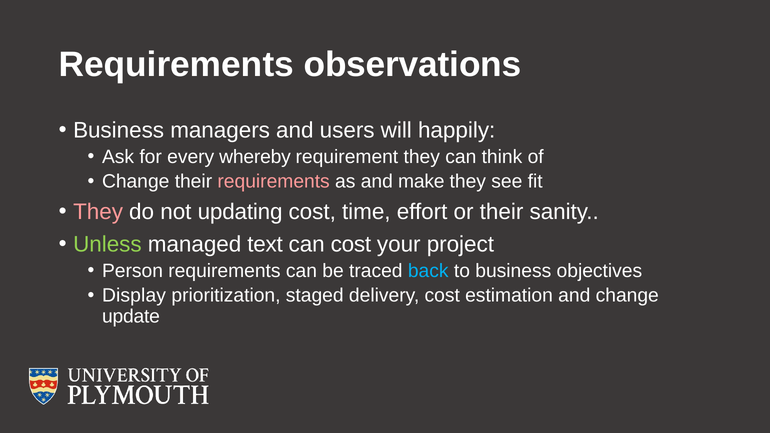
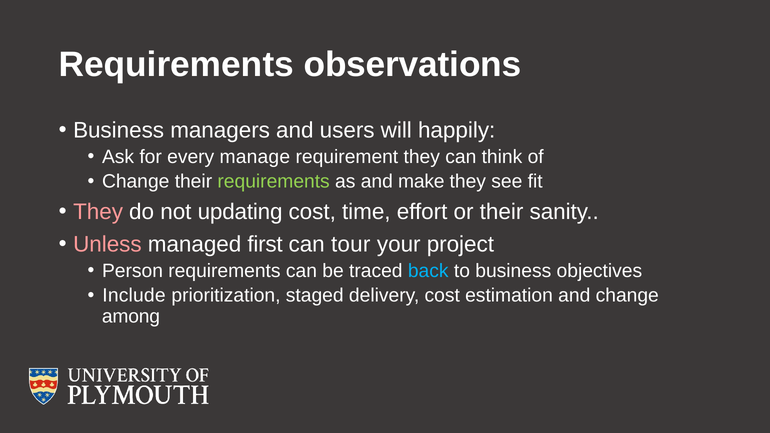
whereby: whereby -> manage (255, 157)
requirements colour: pink -> light green (274, 182)
Unless colour: light green -> pink (107, 244)
text: text -> first (265, 244)
can cost: cost -> tour (351, 244)
Display: Display -> Include (134, 296)
update: update -> among (131, 316)
